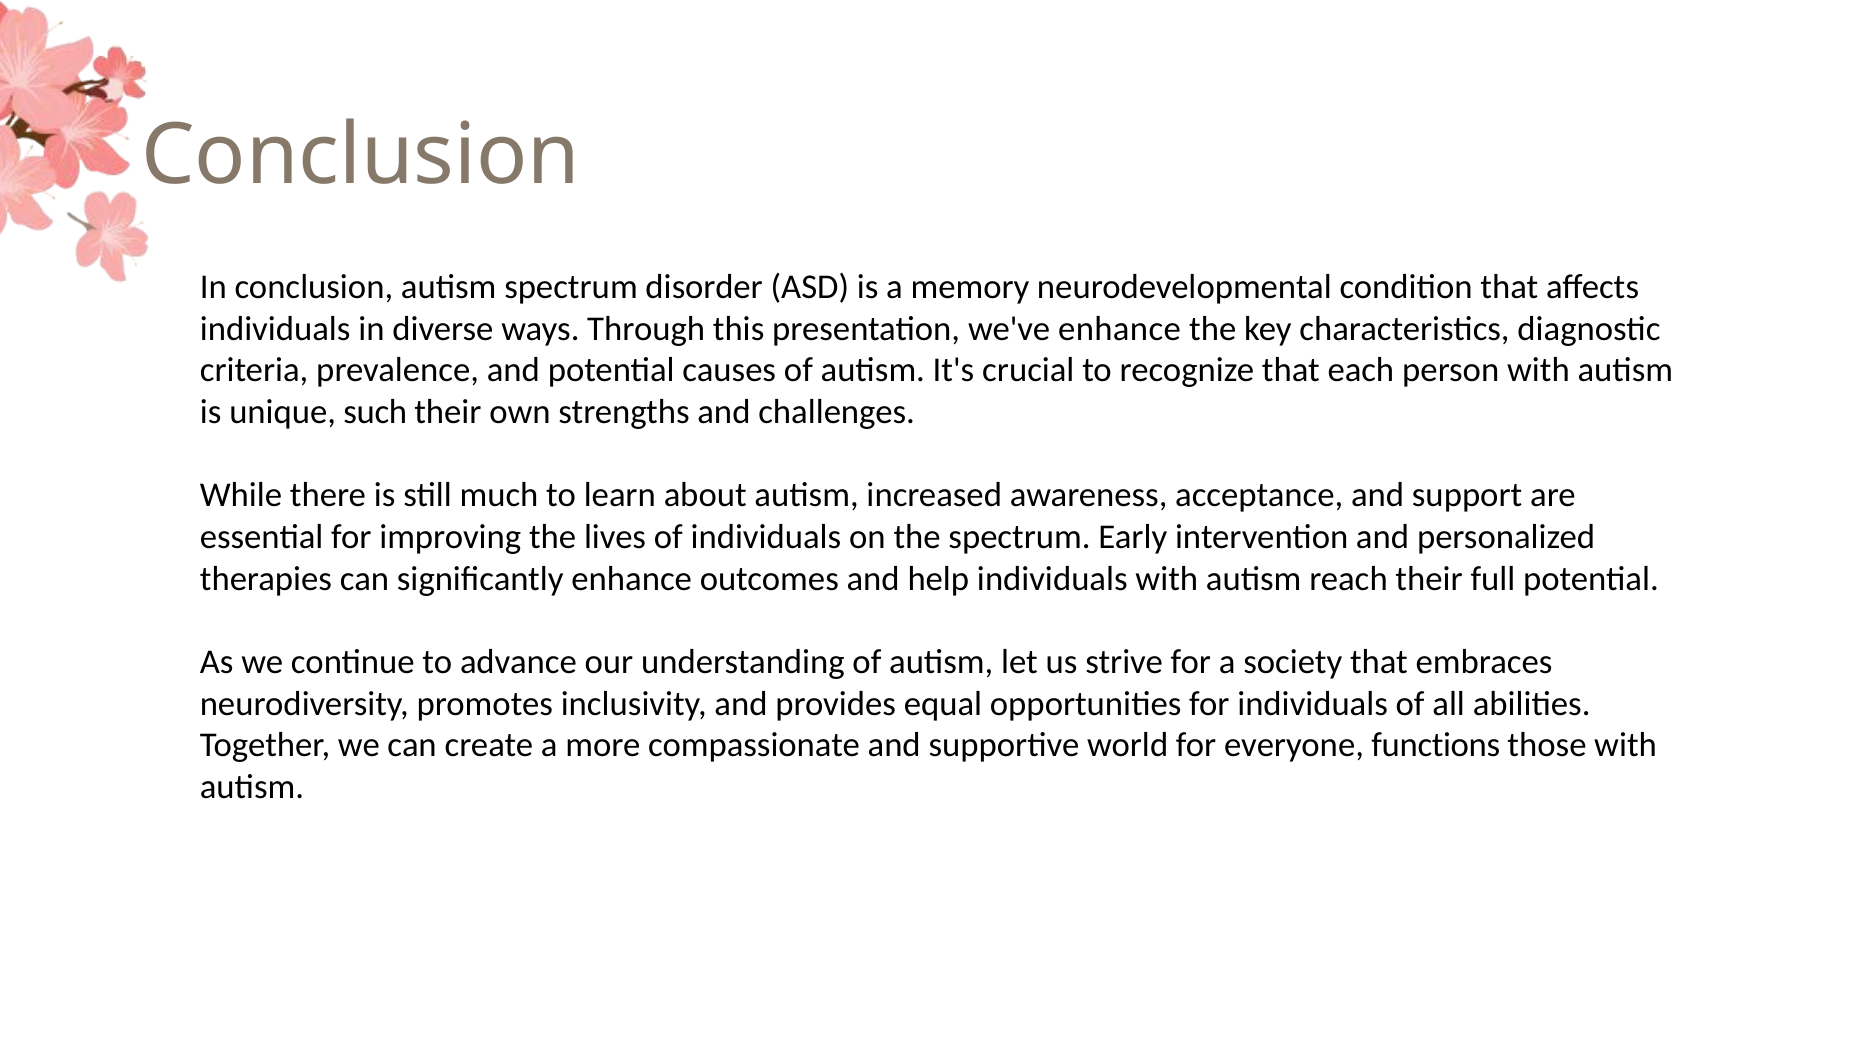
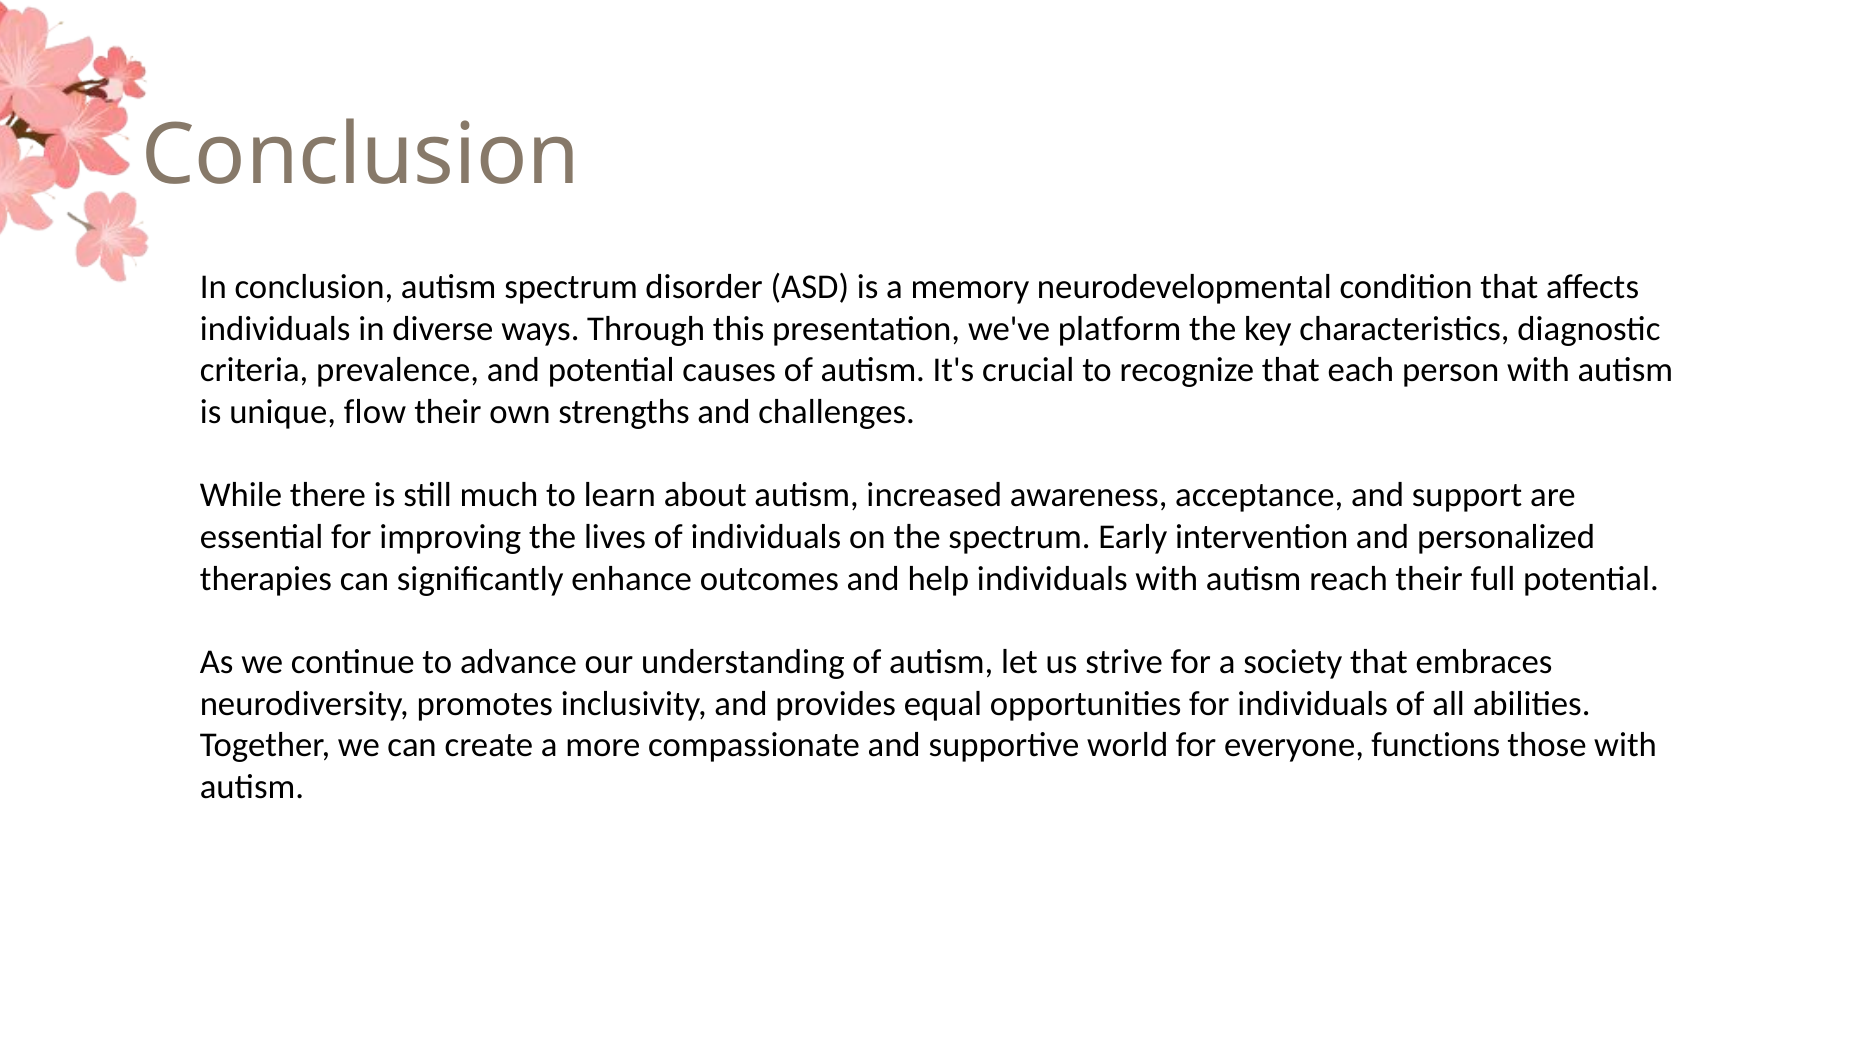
we've enhance: enhance -> platform (1120, 329)
such: such -> flow (375, 412)
